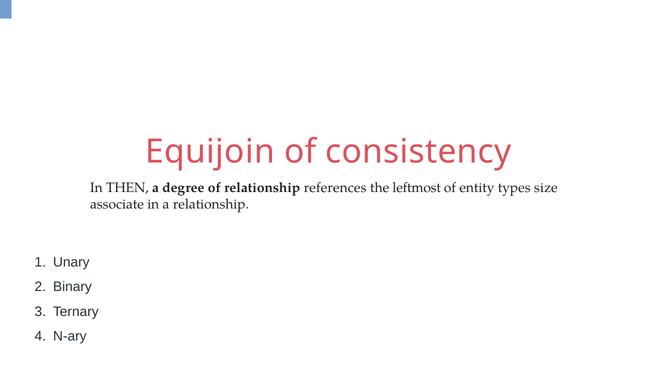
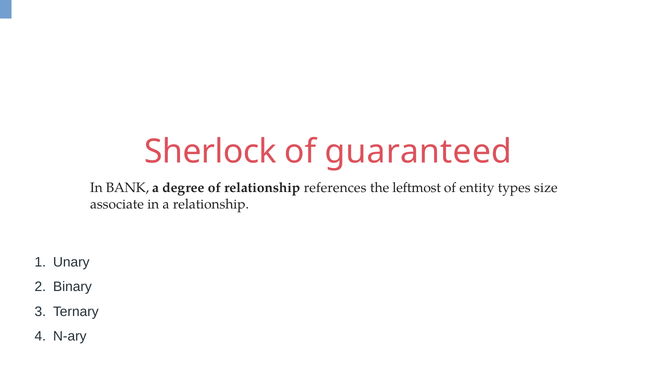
Equijoin: Equijoin -> Sherlock (210, 152)
consistency: consistency -> guaranteed (418, 152)
THEN: THEN -> BANK (127, 188)
